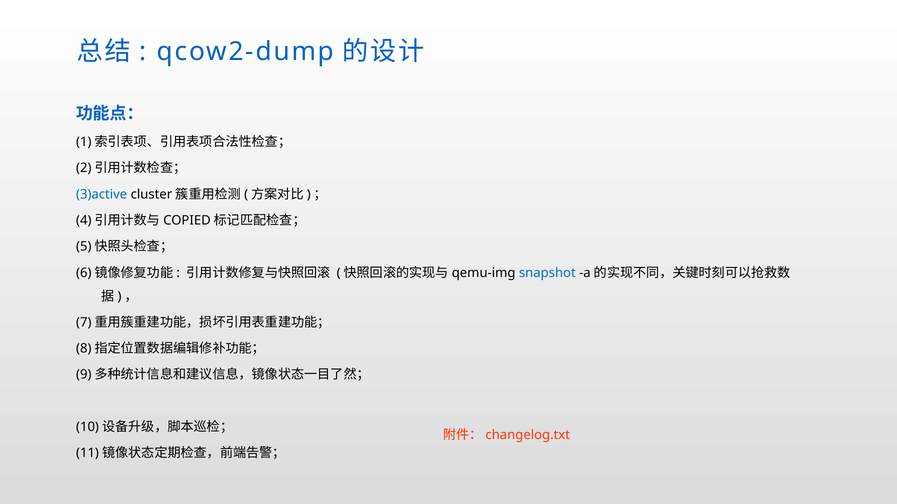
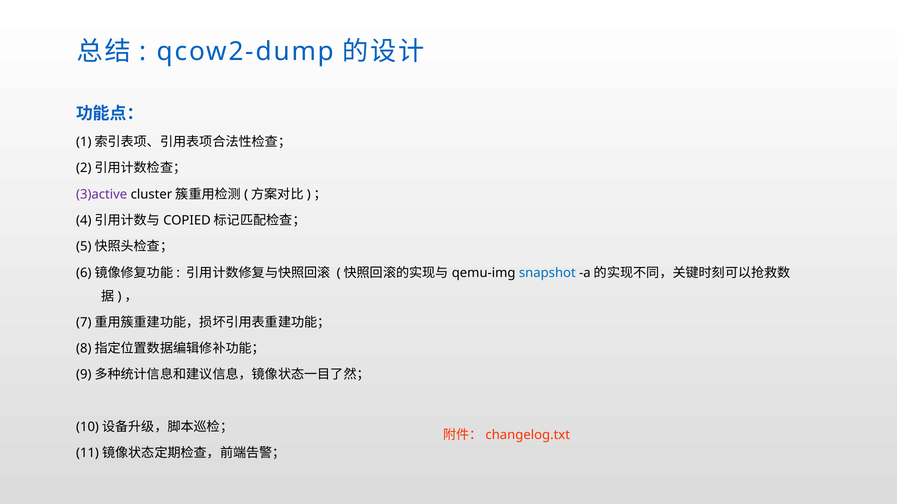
3)active colour: blue -> purple (102, 194)
